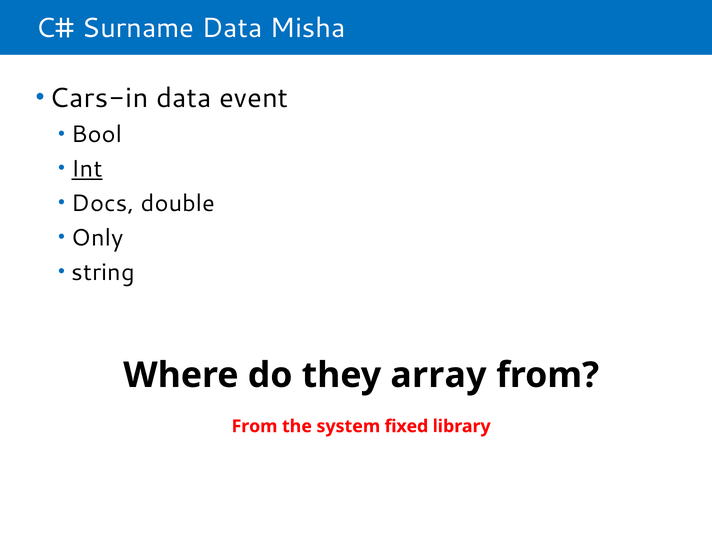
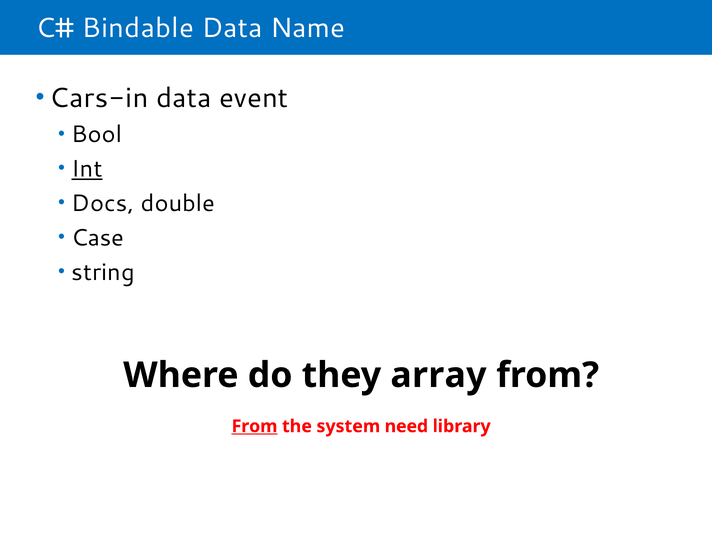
Surname: Surname -> Bindable (138, 28)
Misha: Misha -> Name (308, 28)
Only: Only -> Case (98, 238)
From underline: none -> present (255, 426)
fixed: fixed -> need (406, 426)
